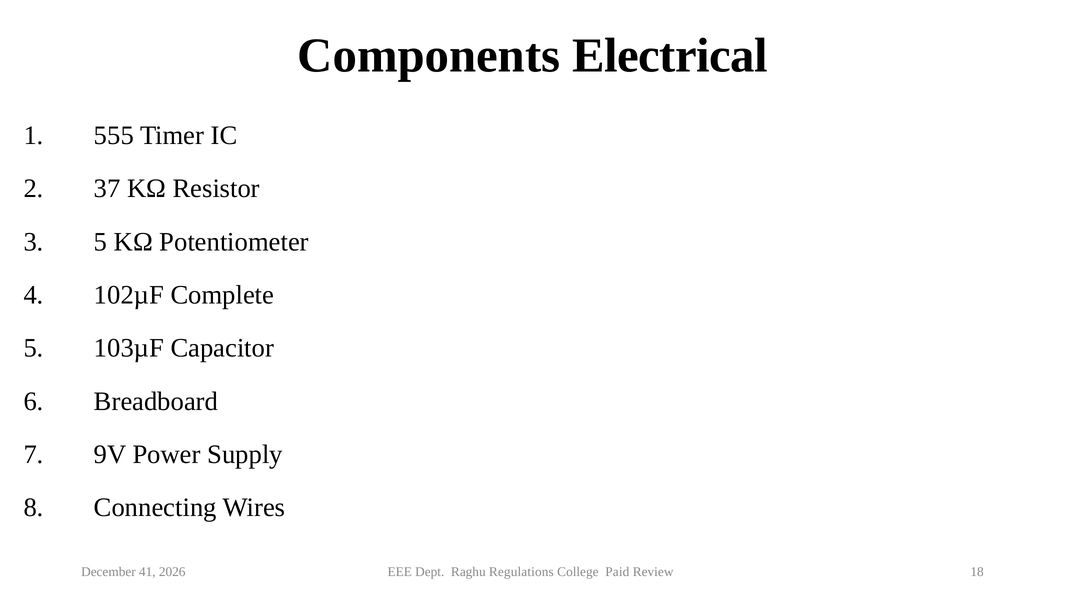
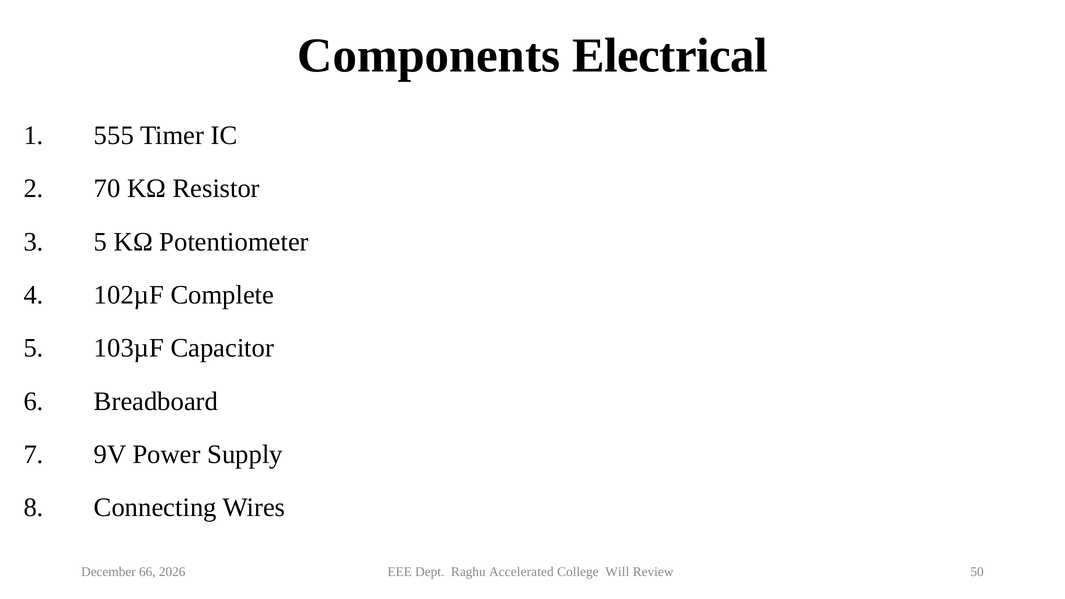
37: 37 -> 70 (107, 189)
41: 41 -> 66 (147, 572)
Regulations: Regulations -> Accelerated (521, 572)
Paid: Paid -> Will (617, 572)
18: 18 -> 50 (977, 572)
